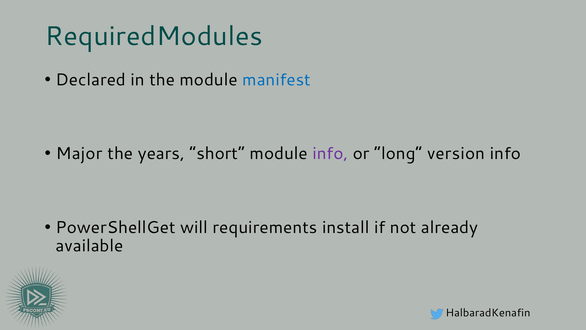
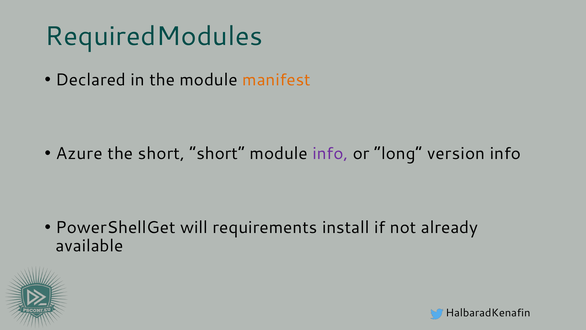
manifest colour: blue -> orange (277, 80)
Major: Major -> Azure (79, 153)
the years: years -> short (161, 153)
